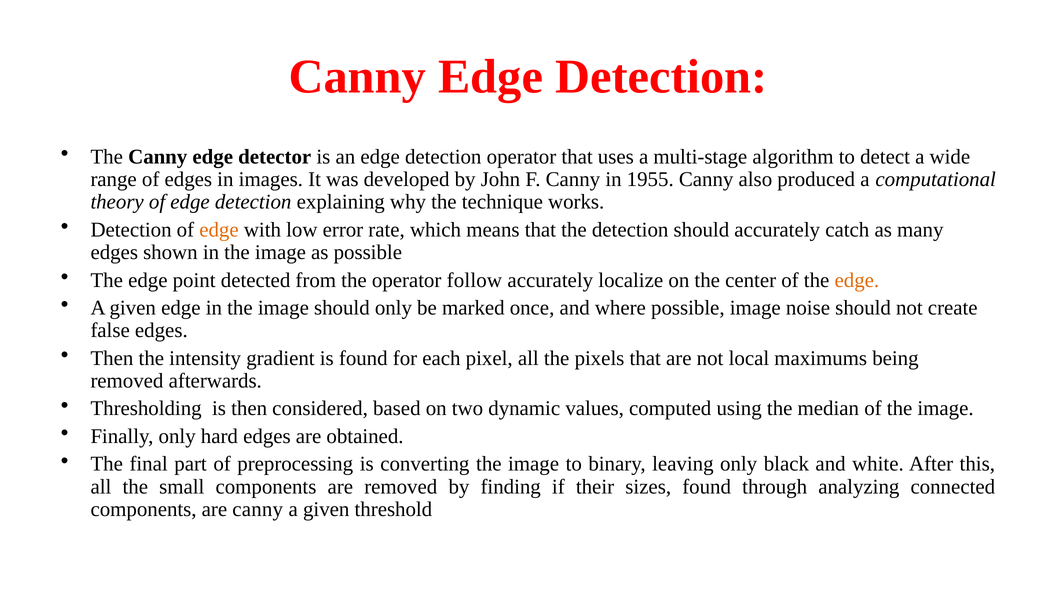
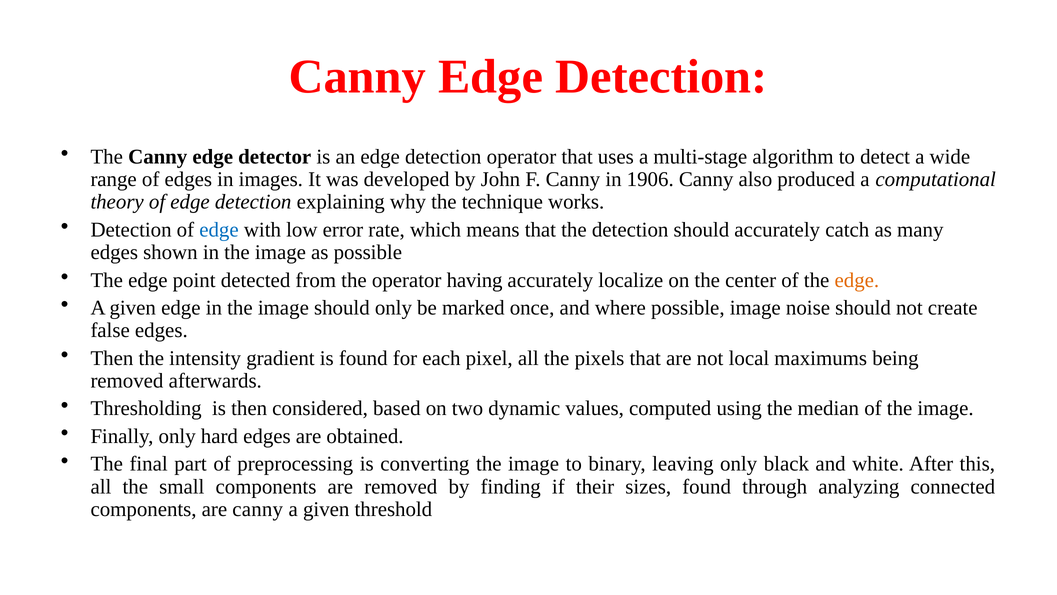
1955: 1955 -> 1906 (650, 179)
edge colour: orange -> blue (219, 230)
follow: follow -> having (475, 280)
